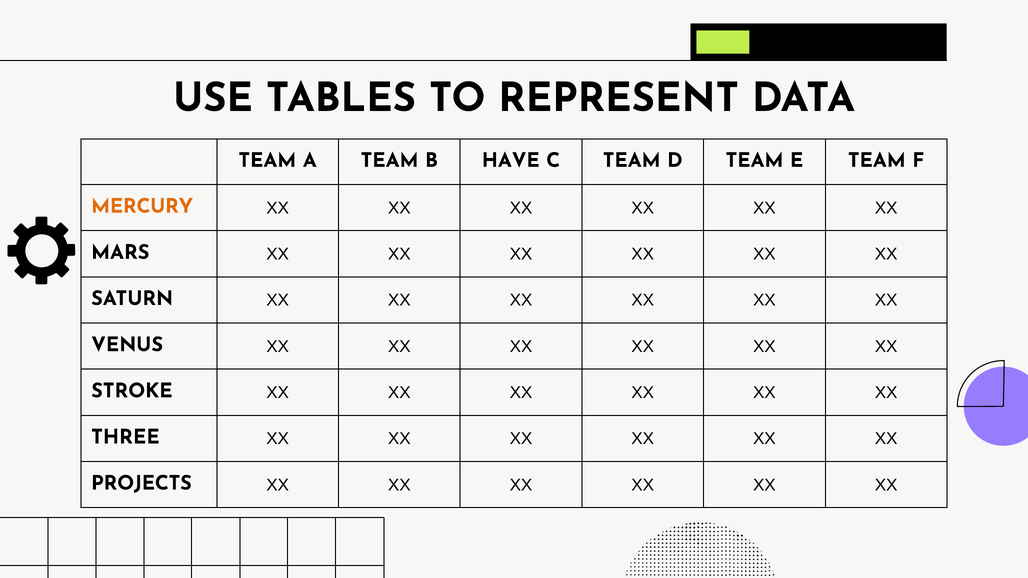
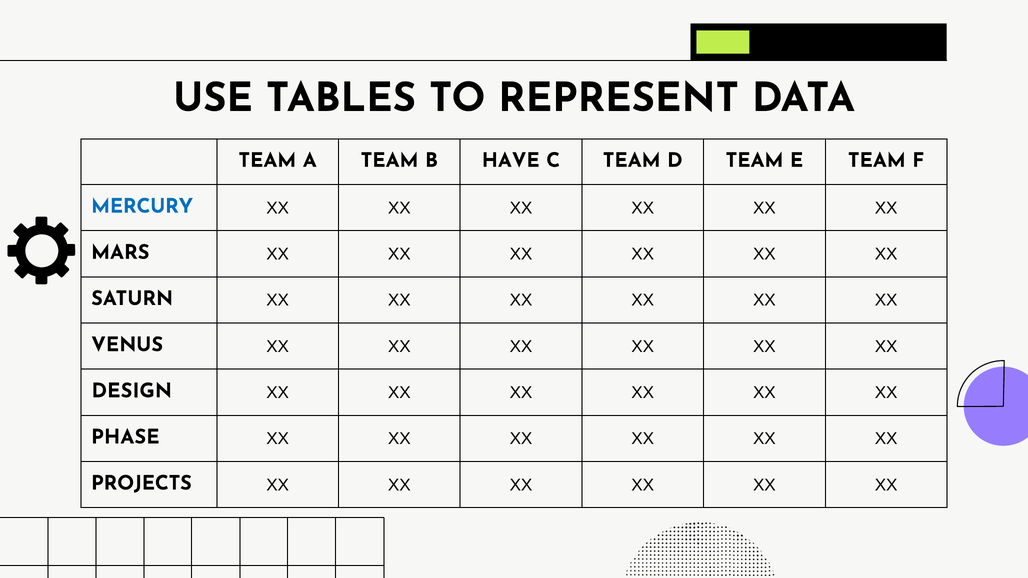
MERCURY colour: orange -> blue (142, 206)
STROKE: STROKE -> DESIGN (132, 391)
THREE: THREE -> PHASE (125, 437)
